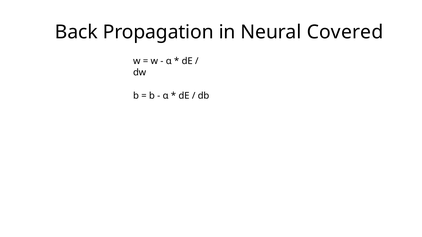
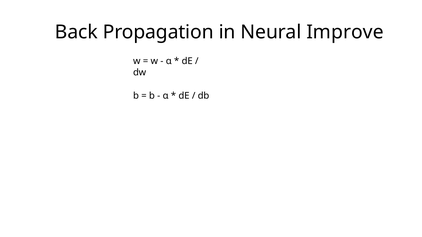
Covered: Covered -> Improve (345, 32)
